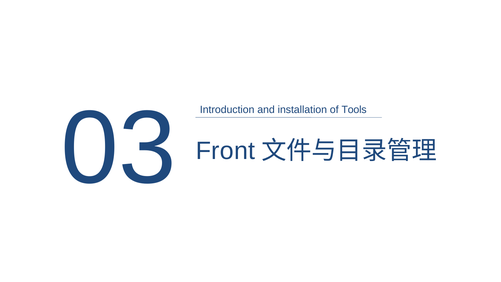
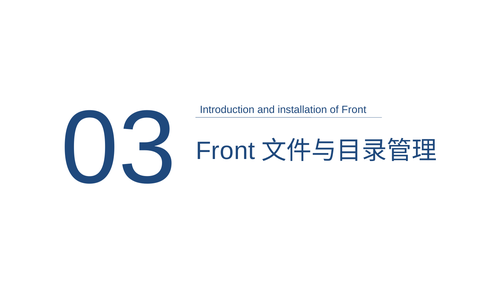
of Tools: Tools -> Front (354, 110)
